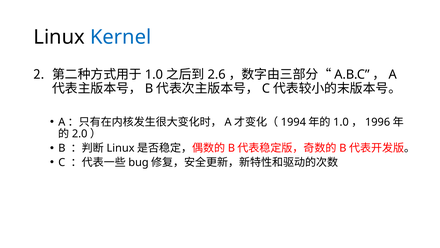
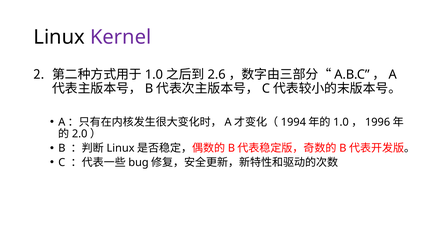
Kernel colour: blue -> purple (121, 37)
